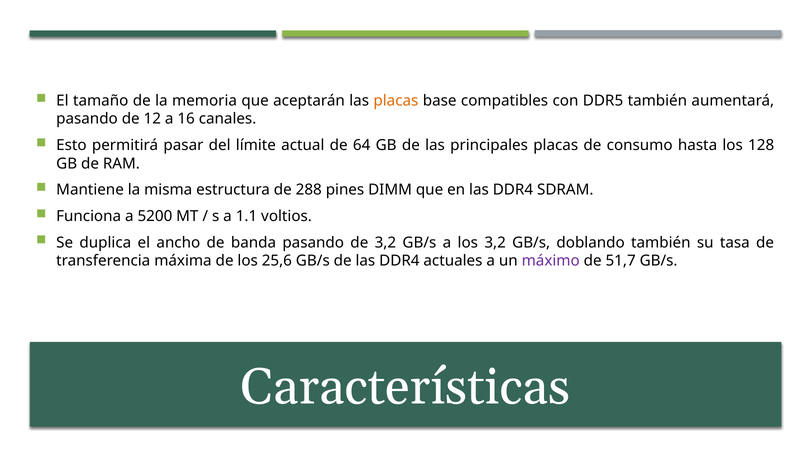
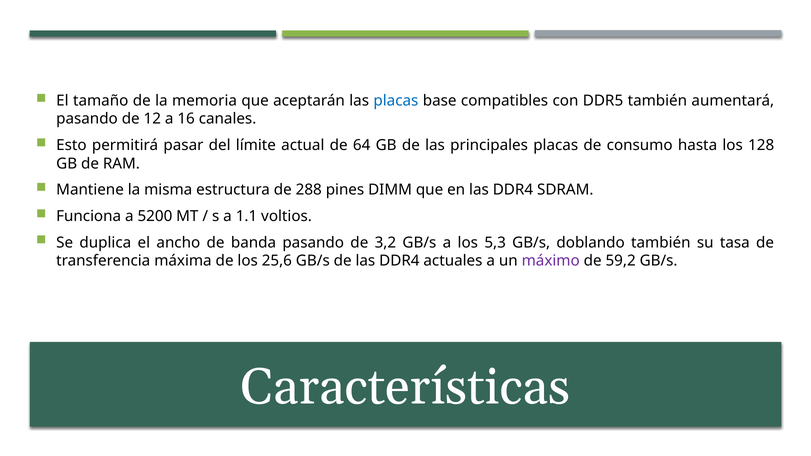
placas colour: orange -> blue (396, 101)
los 3,2: 3,2 -> 5,3 (495, 243)
51,7: 51,7 -> 59,2 (621, 261)
